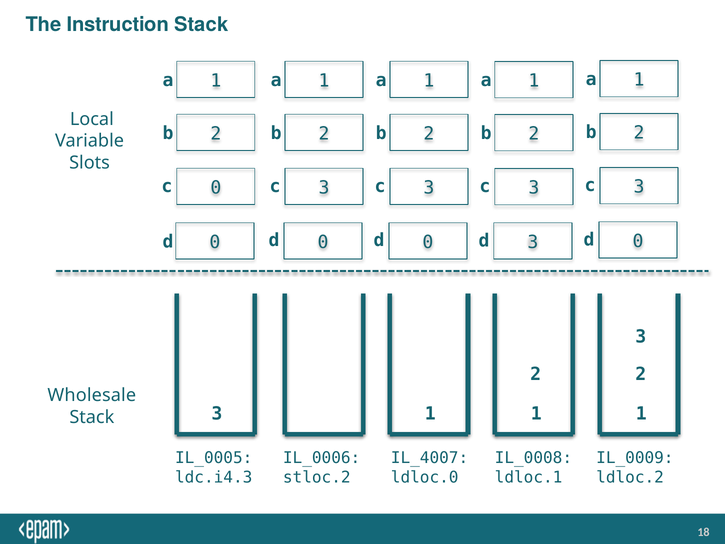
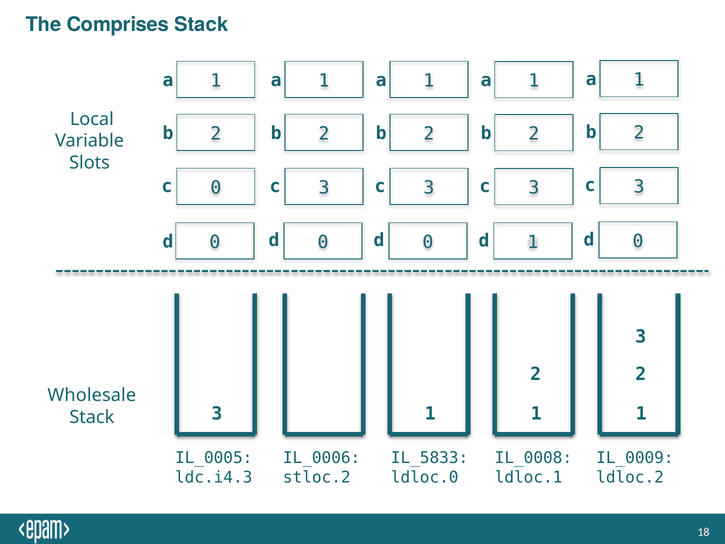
Instruction: Instruction -> Comprises (118, 24)
3: 3 -> 1 (533, 242)
IL_4007: IL_4007 -> IL_5833 (430, 458)
